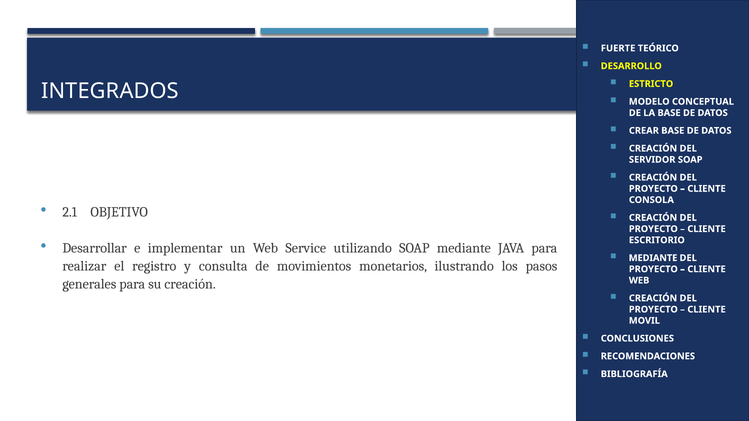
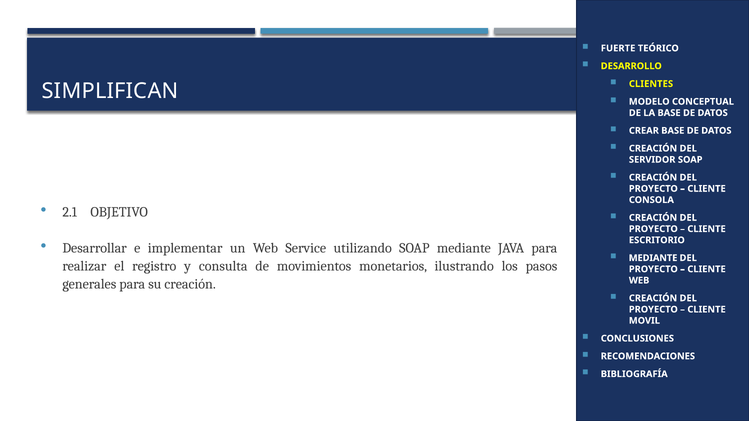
ESTRICTO: ESTRICTO -> CLIENTES (651, 84)
INTEGRADOS: INTEGRADOS -> SIMPLIFICAN (110, 91)
